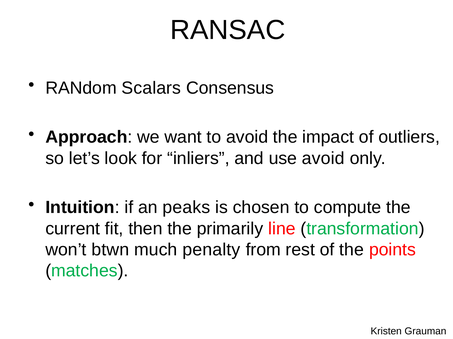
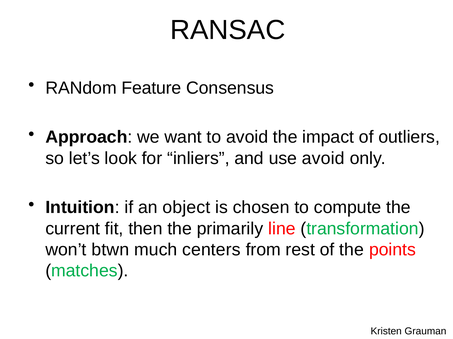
Scalars: Scalars -> Feature (152, 88)
peaks: peaks -> object (186, 208)
penalty: penalty -> centers (211, 250)
